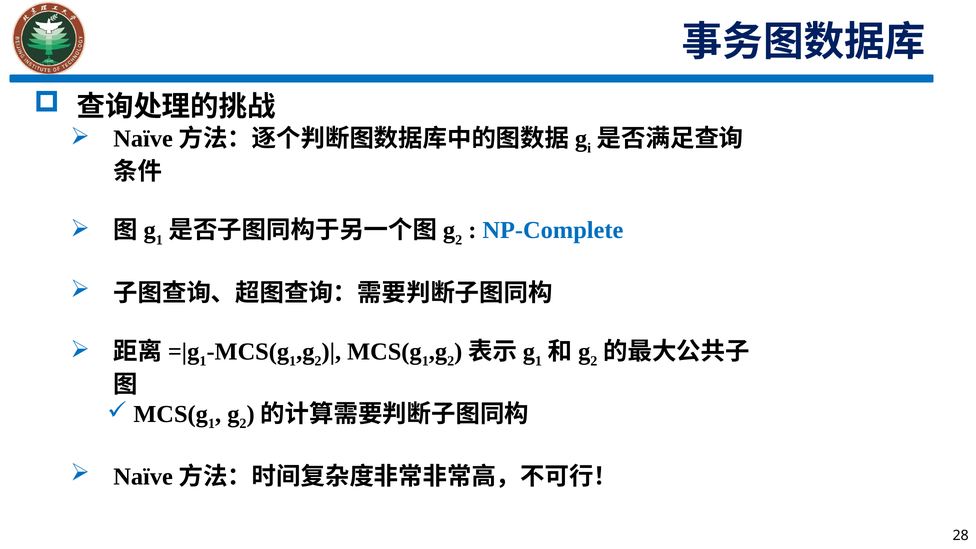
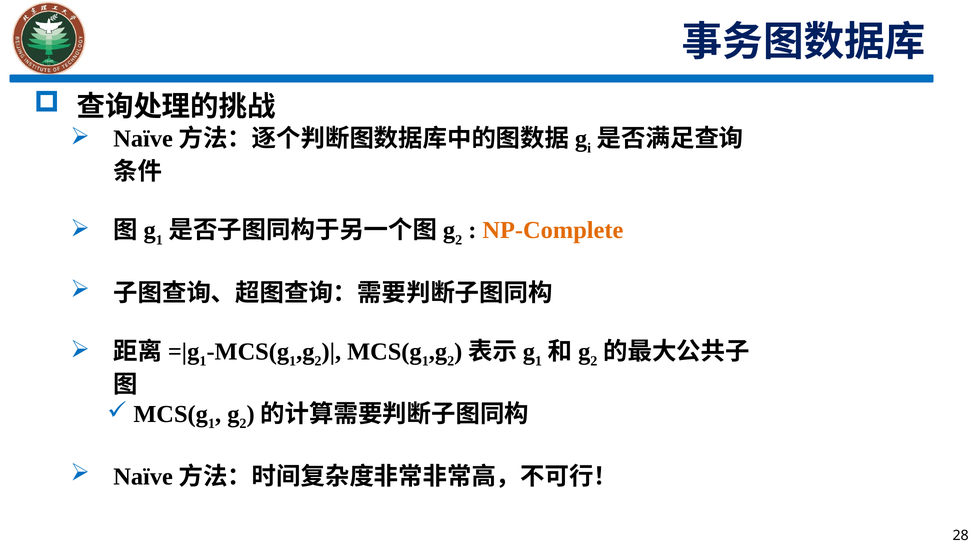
NP-Complete colour: blue -> orange (553, 230)
